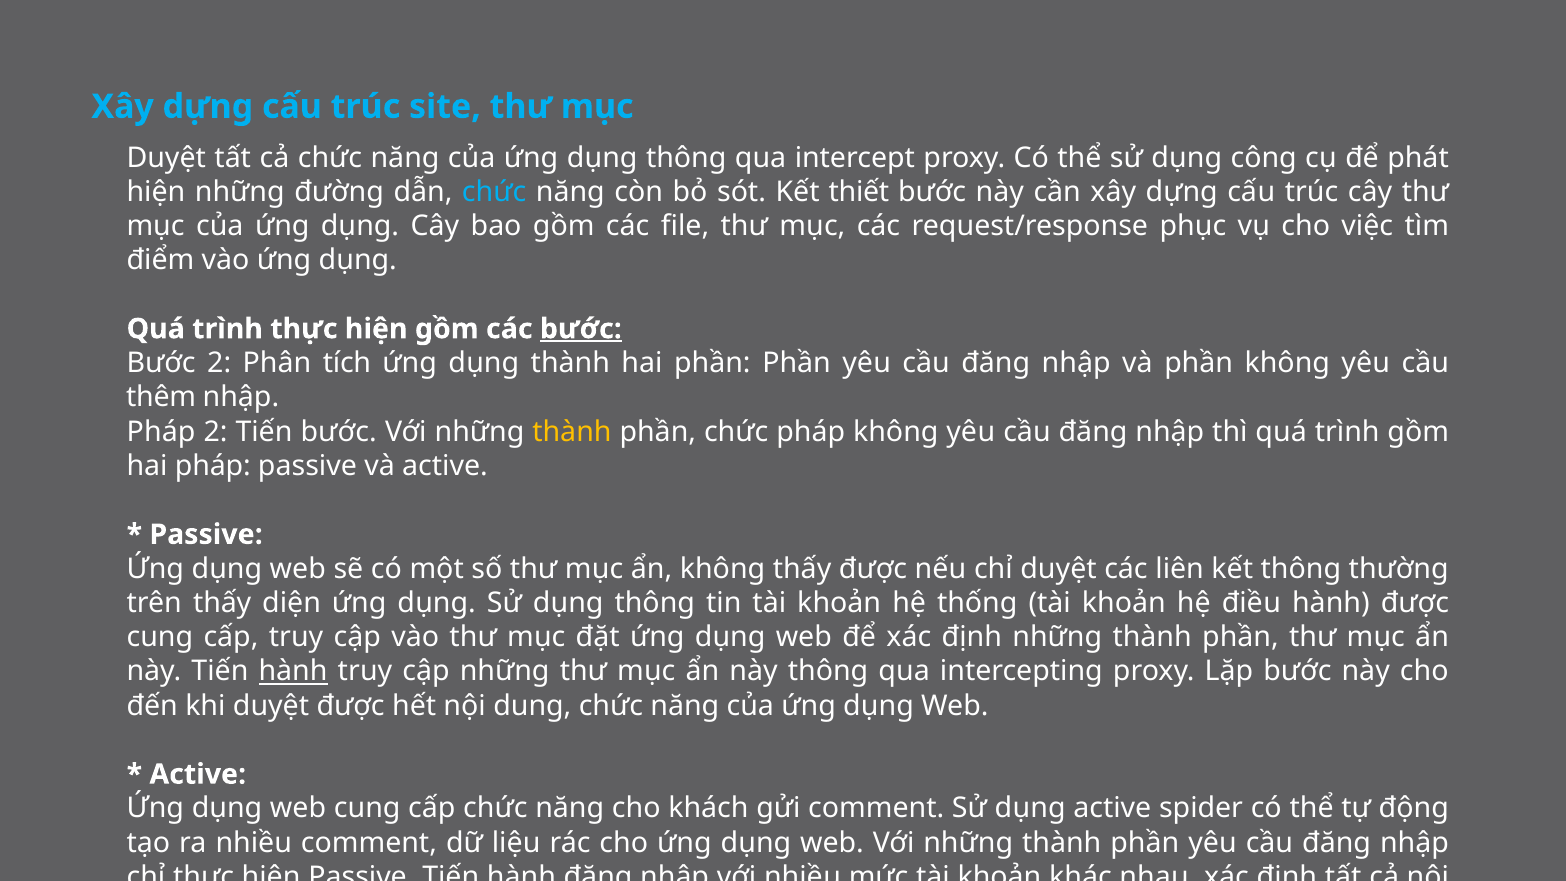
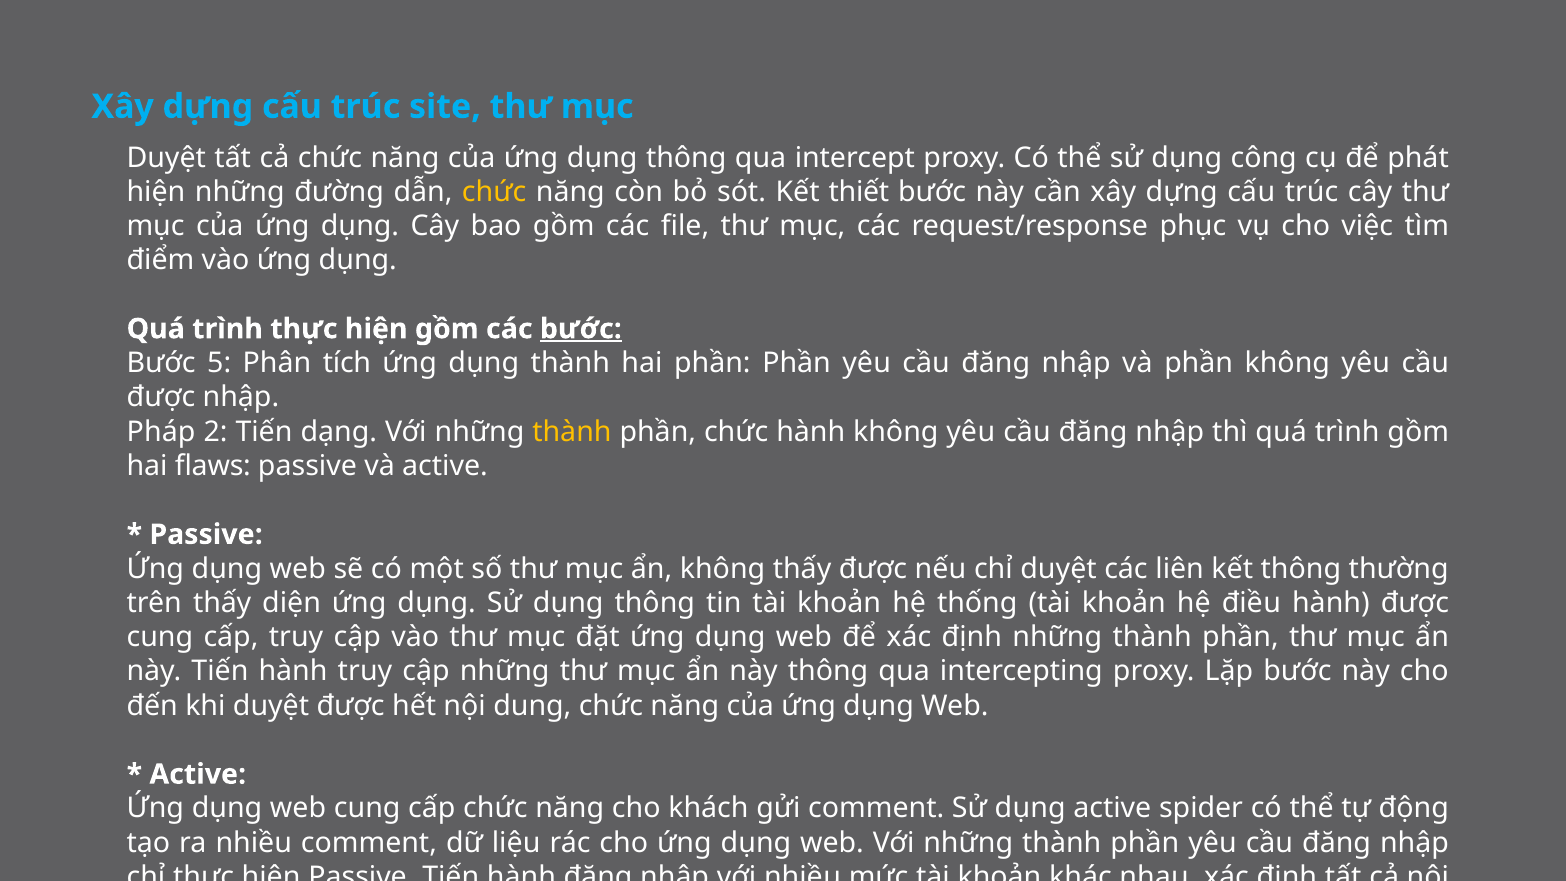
chức colour: light blue -> yellow (494, 192)
Bước 2: 2 -> 5 (219, 363)
thêm: thêm -> được (161, 397)
Tiến bước: bước -> dạng (339, 432)
chức pháp: pháp -> hành (811, 432)
hai pháp: pháp -> flaws (213, 466)
hành underline: present -> none (293, 671)
